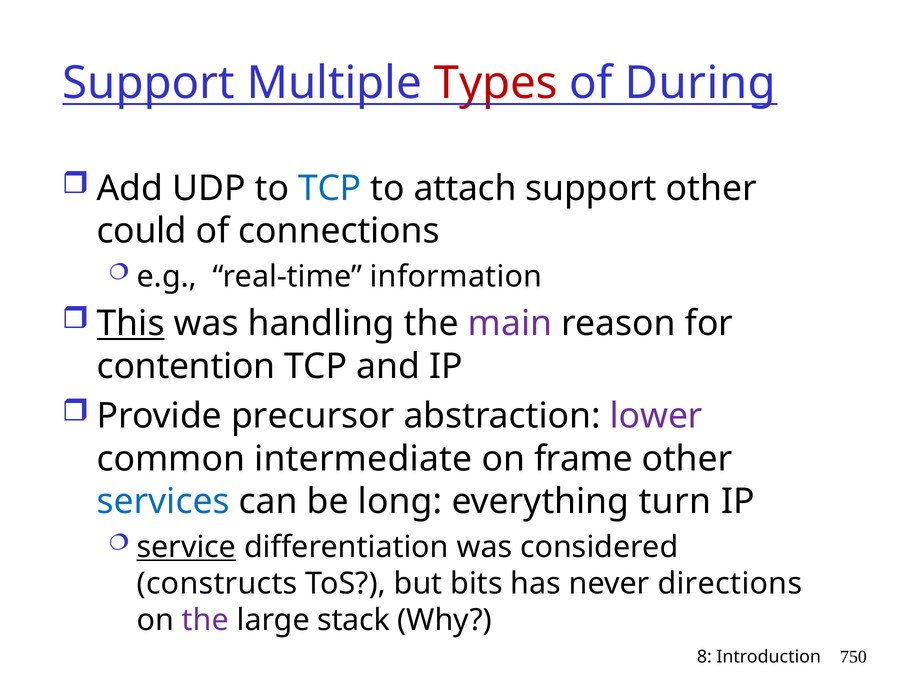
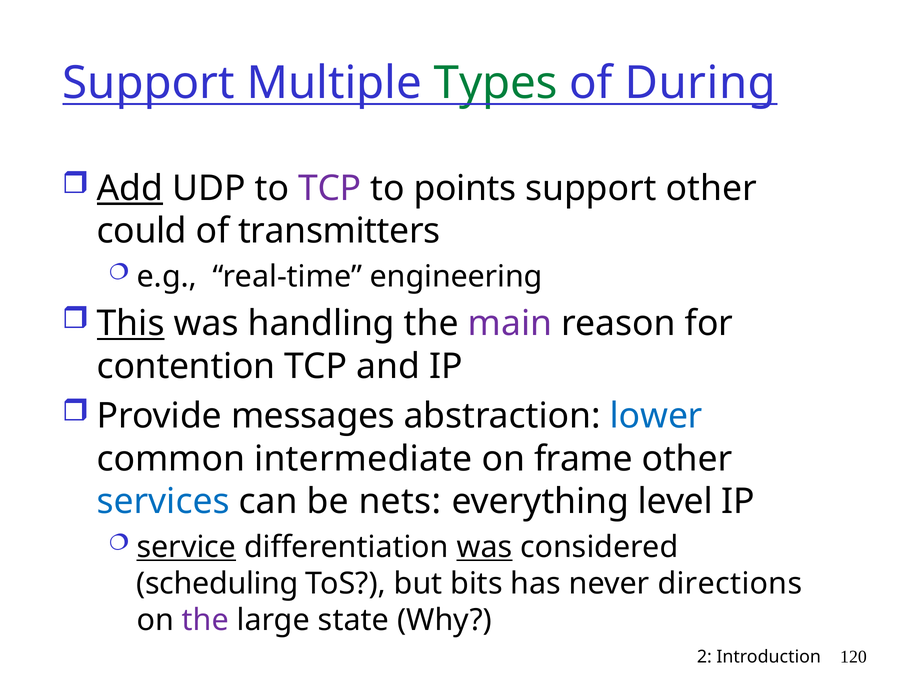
Types colour: red -> green (496, 83)
Add underline: none -> present (130, 188)
TCP colour: blue -> purple (330, 188)
attach: attach -> points (465, 188)
connections: connections -> transmitters (339, 231)
information: information -> engineering (456, 276)
precursor: precursor -> messages (313, 416)
lower colour: purple -> blue (656, 416)
long: long -> nets (400, 501)
turn: turn -> level (675, 501)
was underline: none -> present (484, 547)
constructs: constructs -> scheduling (217, 583)
stack: stack -> state (353, 620)
8: 8 -> 2 (704, 656)
750: 750 -> 120 (853, 656)
